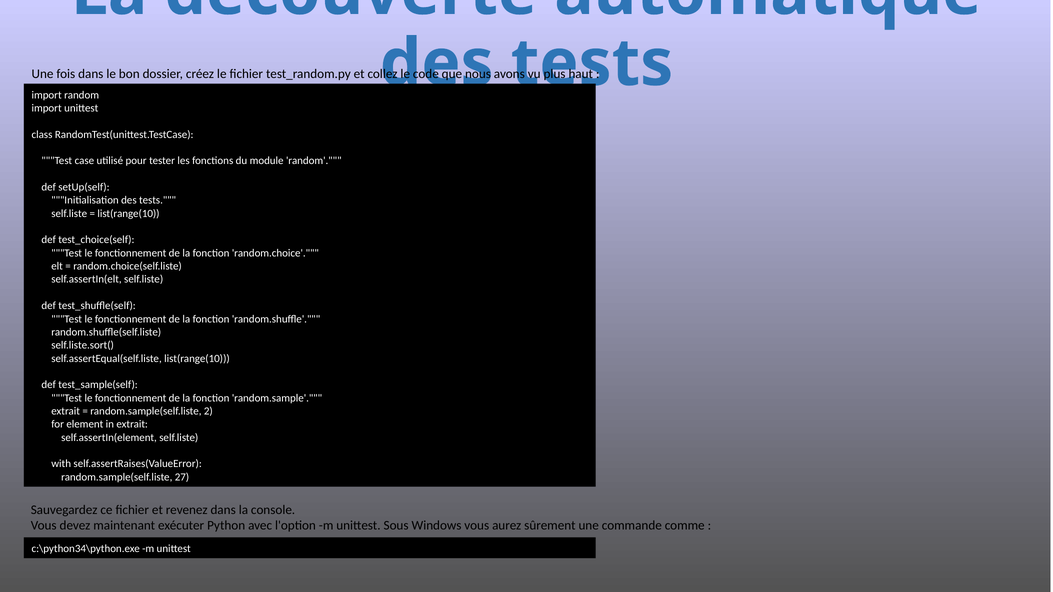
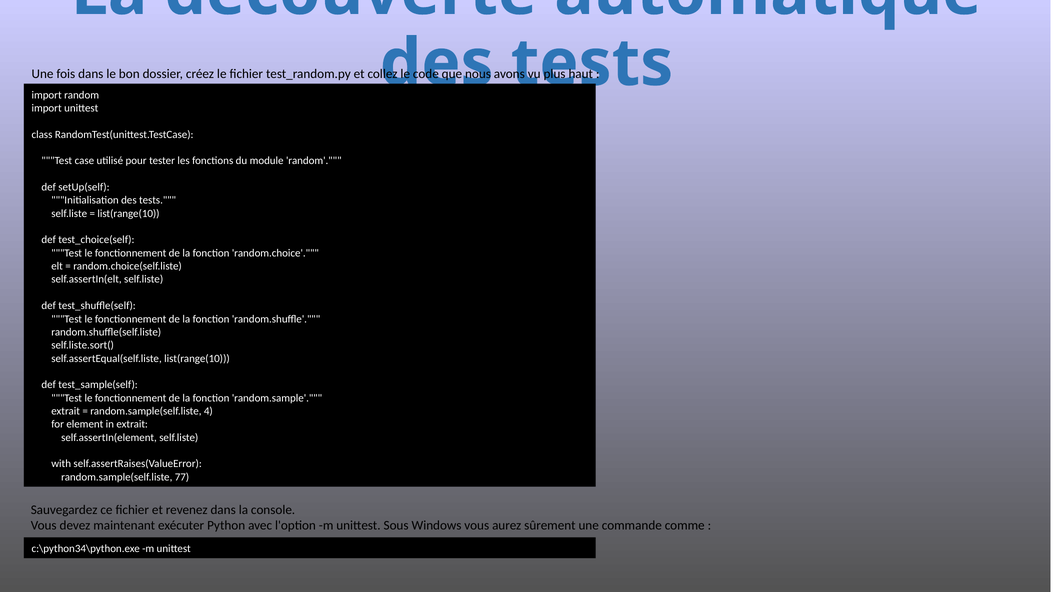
2: 2 -> 4 (208, 411)
27: 27 -> 77 (182, 477)
